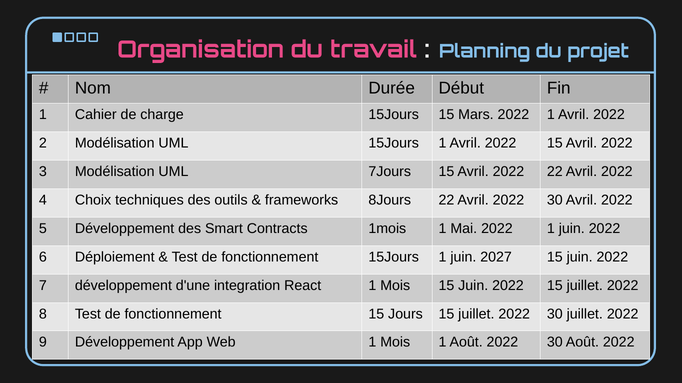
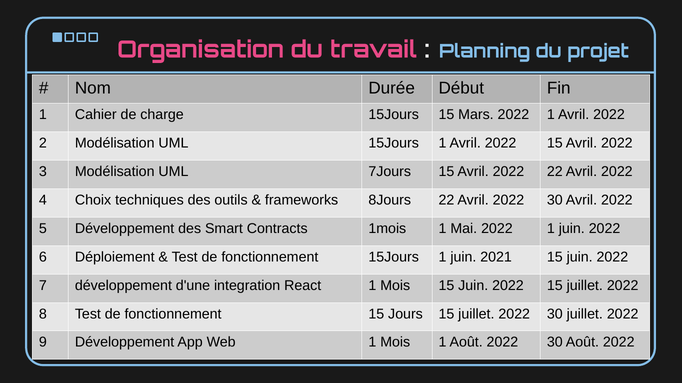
2027: 2027 -> 2021 (496, 257)
